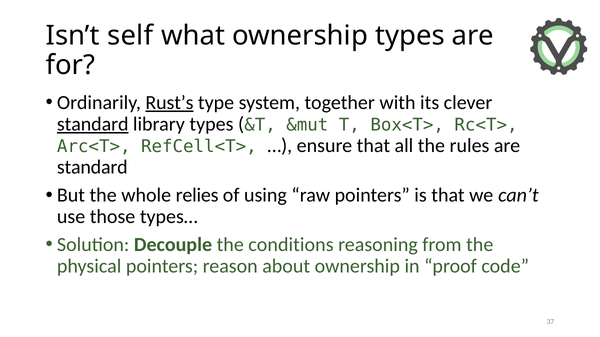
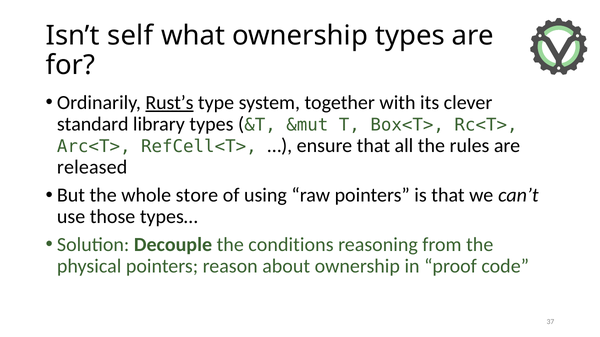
standard underline: present -> none (93, 124)
standard: standard -> released (92, 168)
relies: relies -> store (197, 195)
